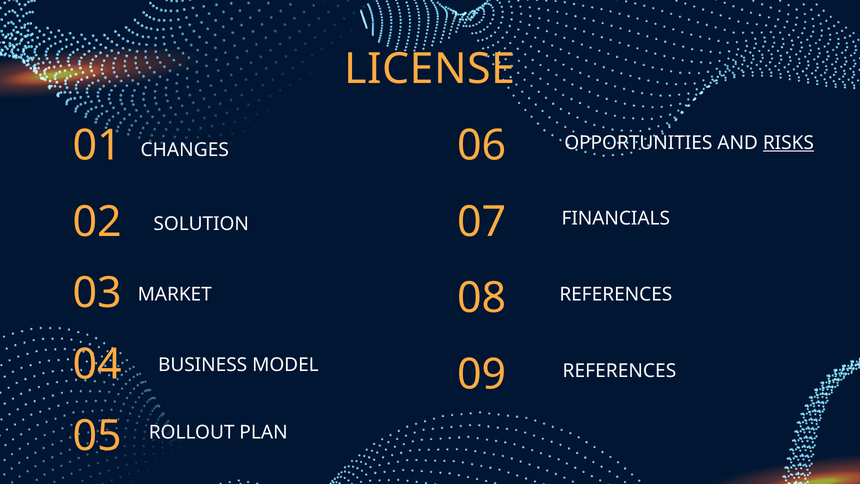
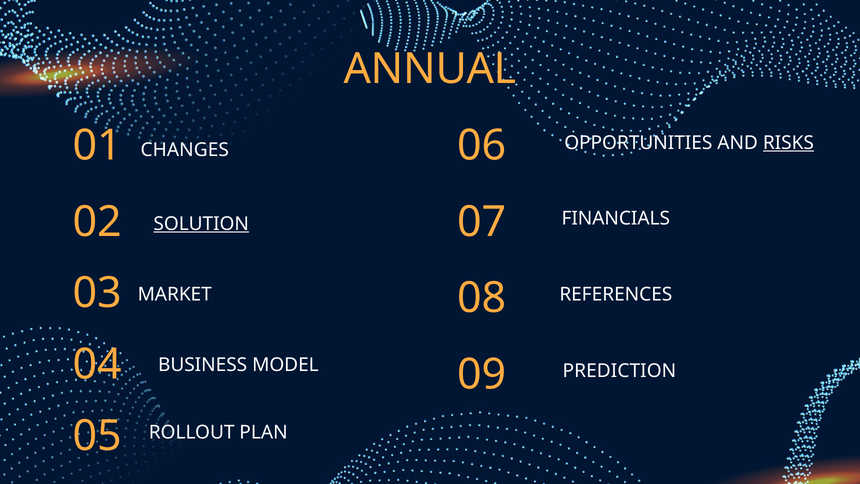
LICENSE: LICENSE -> ANNUAL (430, 69)
SOLUTION underline: none -> present (201, 224)
REFERENCES: REFERENCES -> PREDICTION (619, 371)
